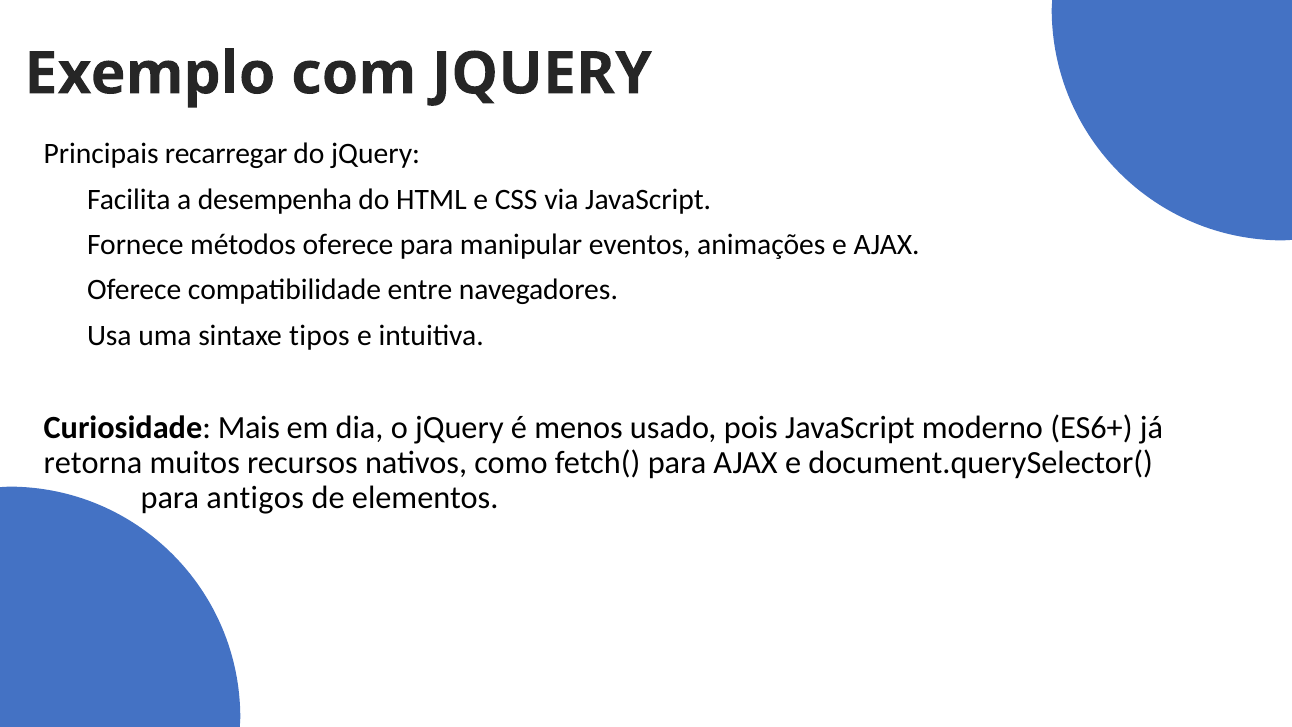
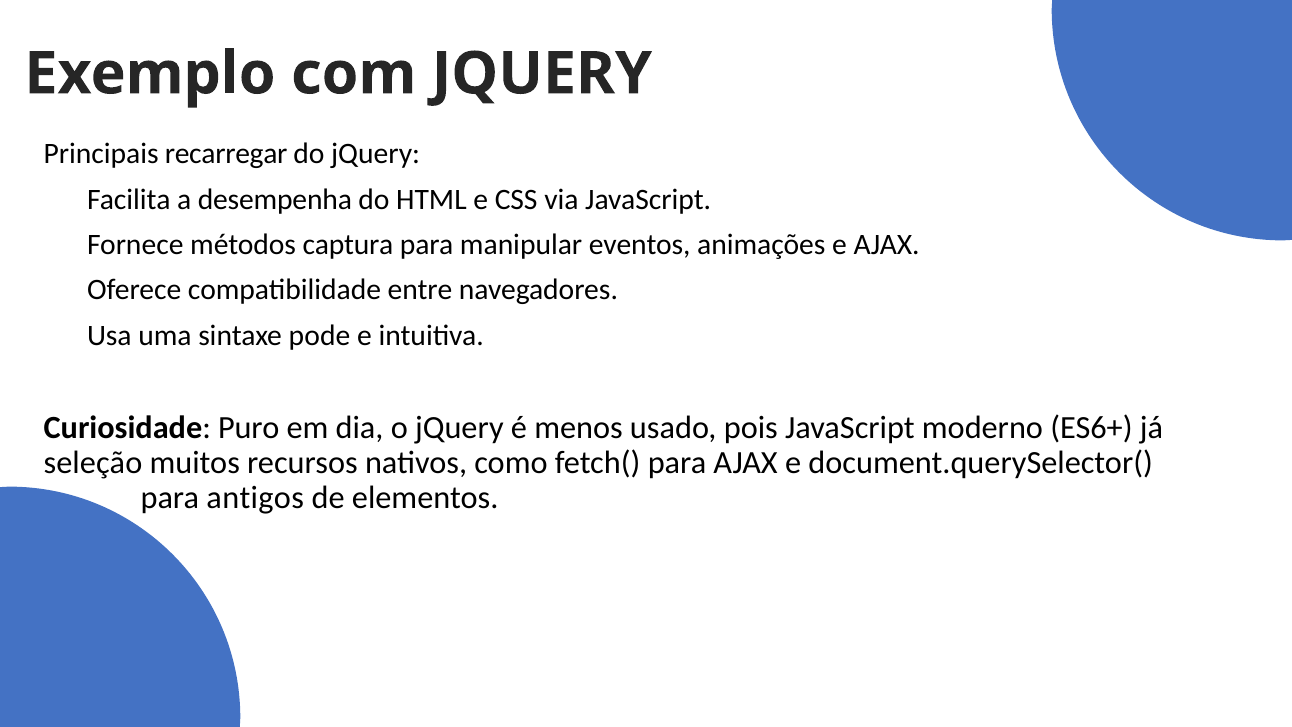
oferece: oferece -> captura (348, 245)
tipos: tipos -> pode (320, 336)
Mais: Mais -> Puro (249, 428)
retorna: retorna -> seleção (93, 463)
